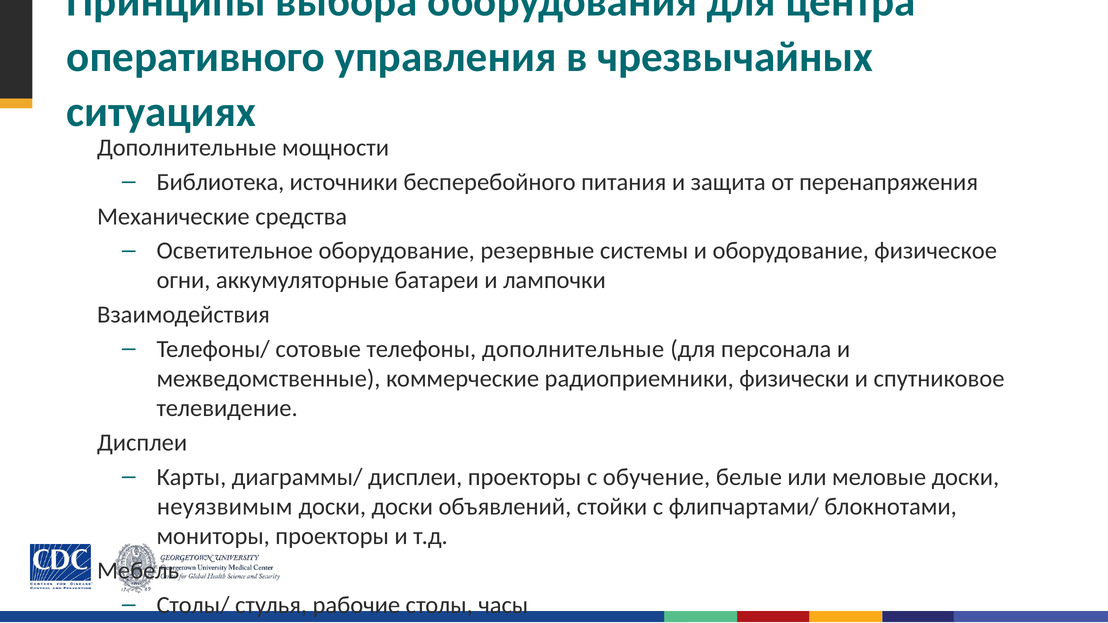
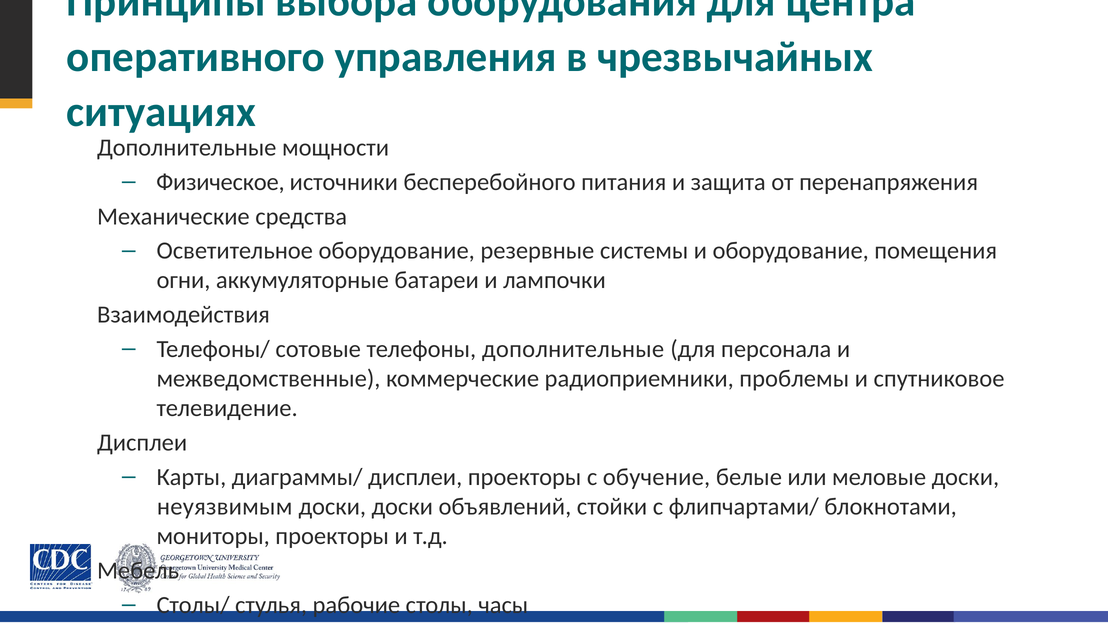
Библиотека: Библиотека -> Физическое (220, 182)
физическое: физическое -> помещения (936, 251)
физически: физически -> проблемы (794, 379)
